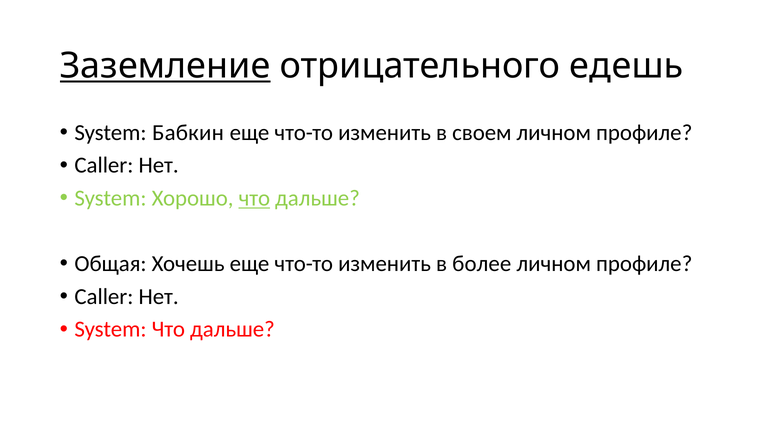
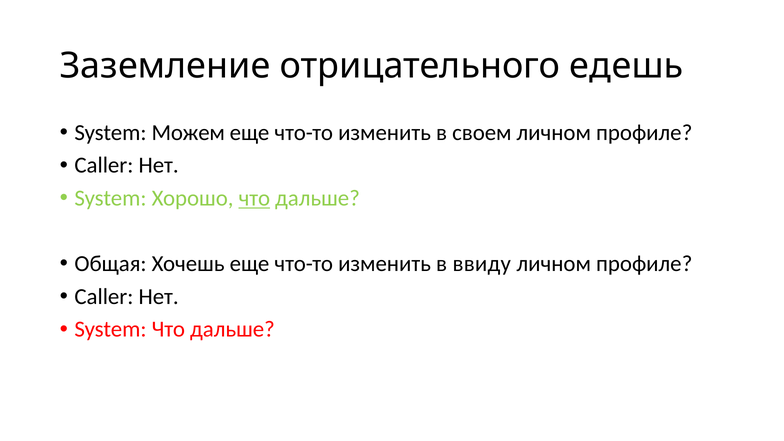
Заземление underline: present -> none (165, 66)
Бабкин: Бабкин -> Можем (188, 133)
более: более -> ввиду (482, 264)
